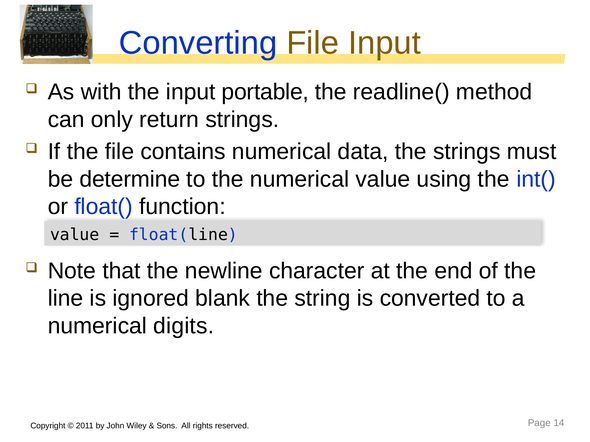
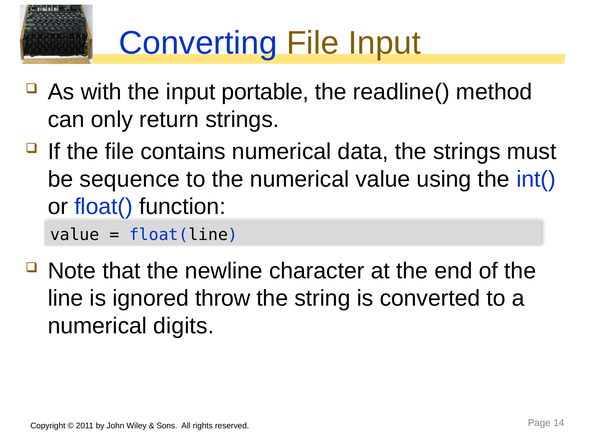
determine: determine -> sequence (130, 179)
blank: blank -> throw (223, 299)
